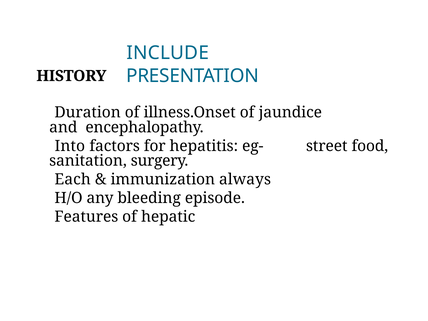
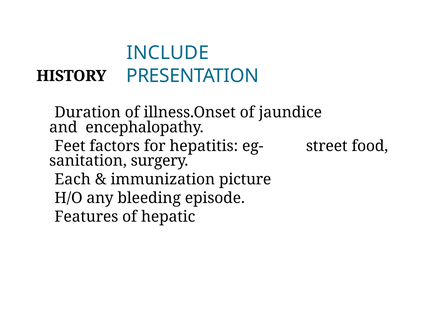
Into: Into -> Feet (70, 146)
always: always -> picture (245, 179)
